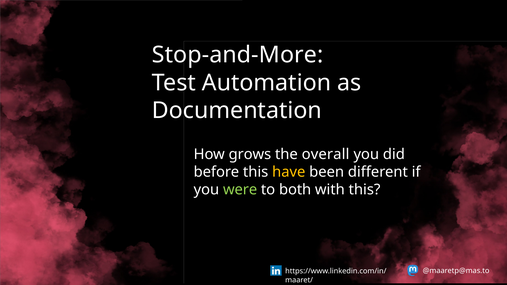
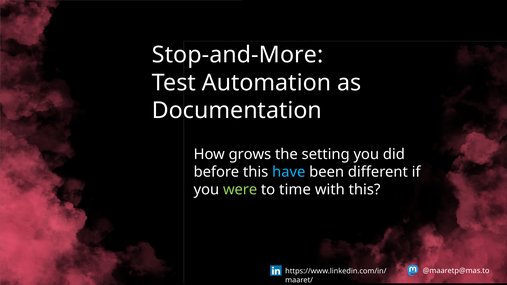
overall: overall -> setting (326, 154)
have colour: yellow -> light blue (289, 172)
both: both -> time (295, 190)
